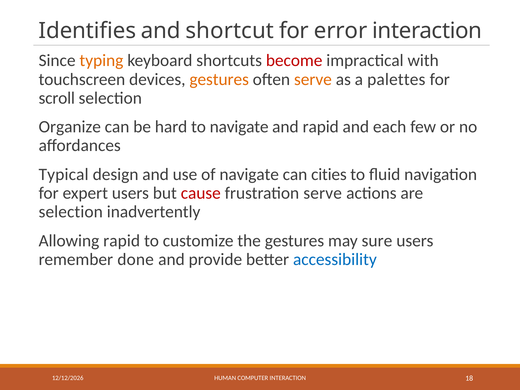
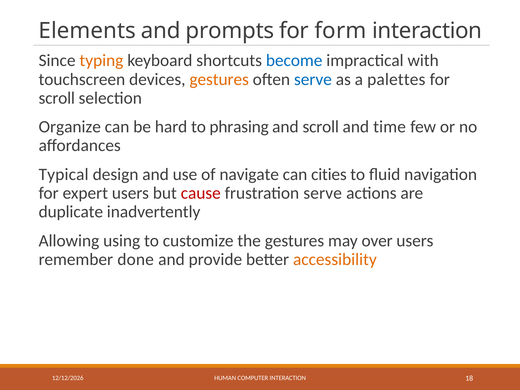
Identifies: Identifies -> Elements (87, 31)
shortcut: shortcut -> prompts (230, 31)
error: error -> form (340, 31)
become colour: red -> blue (294, 61)
serve colour: orange -> blue (313, 79)
to navigate: navigate -> phrasing (239, 127)
and rapid: rapid -> scroll (321, 127)
each: each -> time (390, 127)
selection: selection -> duplicate (71, 212)
Allowing rapid: rapid -> using (122, 241)
sure: sure -> over (377, 241)
accessibility colour: blue -> orange (335, 259)
